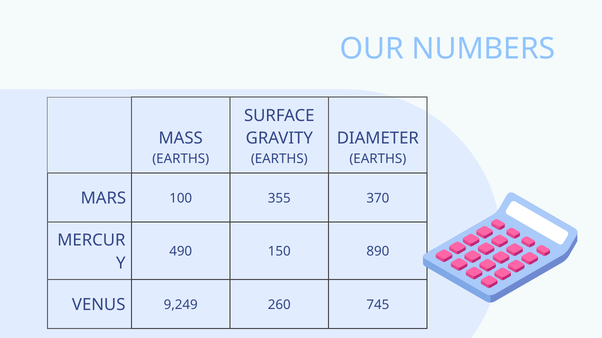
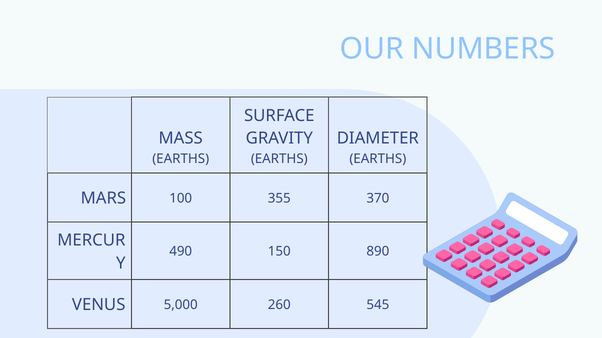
9,249: 9,249 -> 5,000 (181, 305)
745: 745 -> 545 (378, 305)
